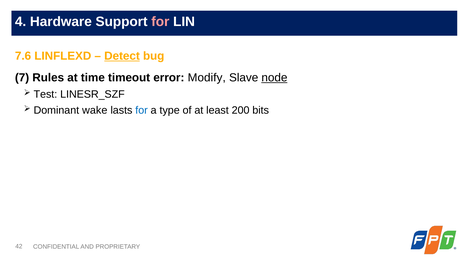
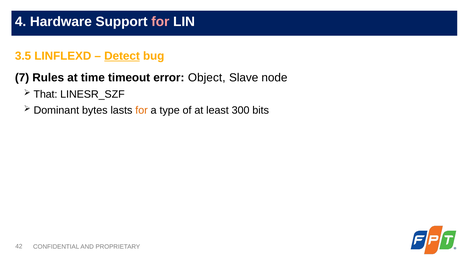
7.6: 7.6 -> 3.5 (23, 56)
Modify: Modify -> Object (207, 78)
node underline: present -> none (274, 78)
Test: Test -> That (45, 94)
wake: wake -> bytes (95, 110)
for colour: blue -> orange (142, 110)
200: 200 -> 300 (241, 110)
